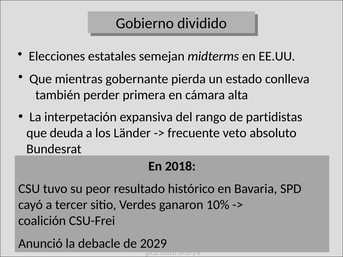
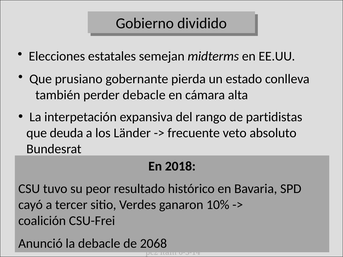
mientras: mientras -> prusiano (79, 79)
perder primera: primera -> debacle (144, 95)
2029: 2029 -> 2068 (153, 244)
